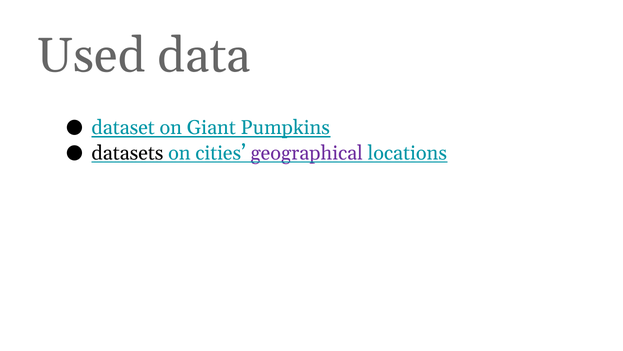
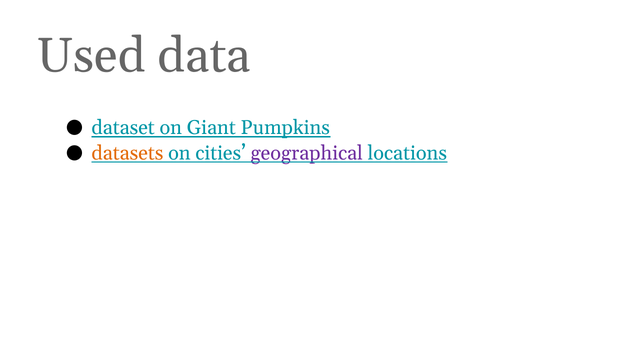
datasets colour: black -> orange (127, 153)
